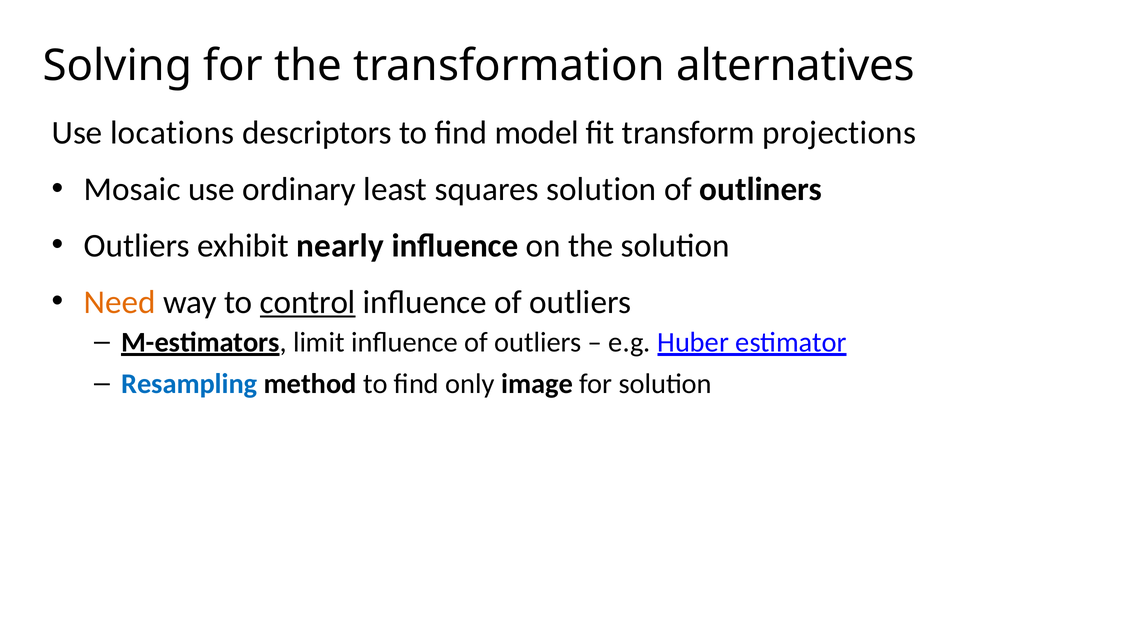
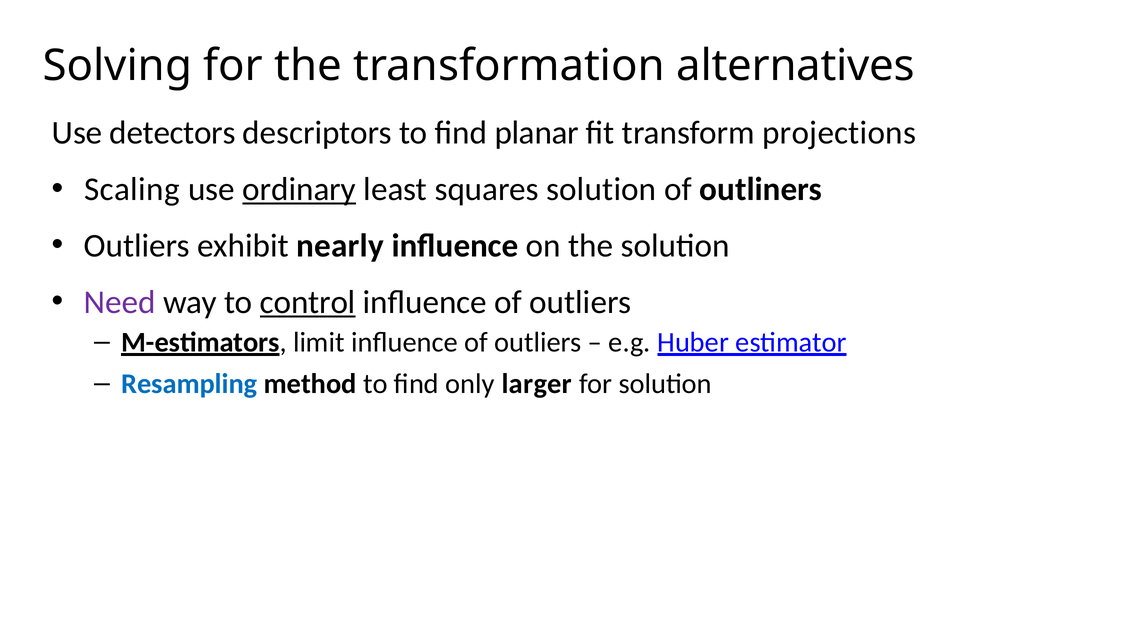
locations: locations -> detectors (172, 133)
model: model -> planar (537, 133)
Mosaic: Mosaic -> Scaling (132, 189)
ordinary underline: none -> present (299, 189)
Need colour: orange -> purple (120, 302)
image: image -> larger (537, 384)
